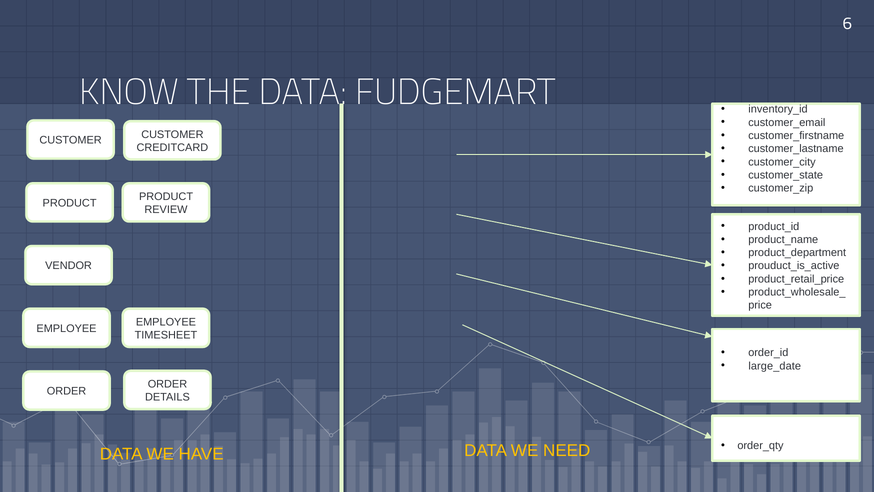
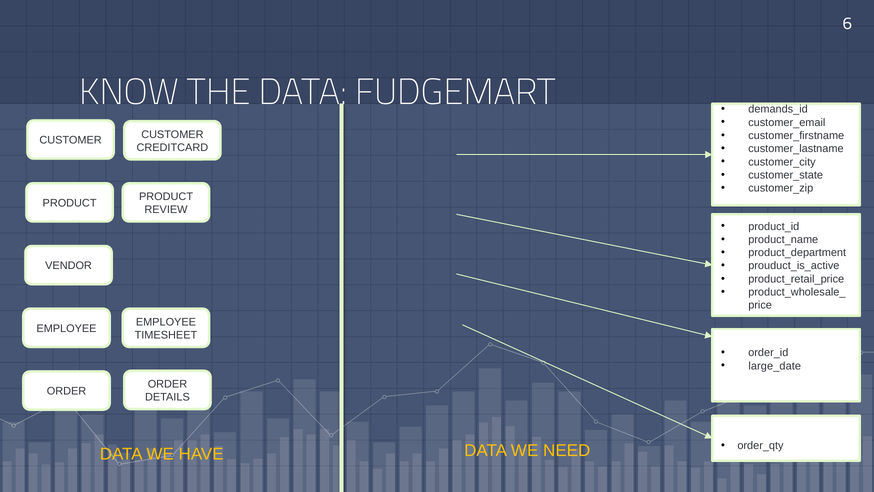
inventory_id: inventory_id -> demands_id (778, 109)
